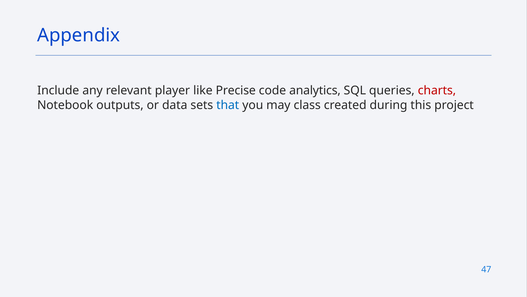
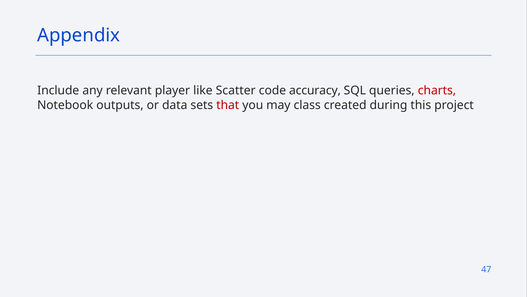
Precise: Precise -> Scatter (236, 90)
analytics: analytics -> accuracy (315, 90)
that colour: blue -> red (228, 105)
